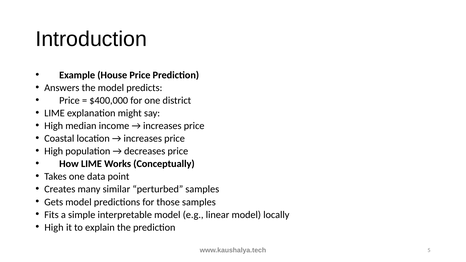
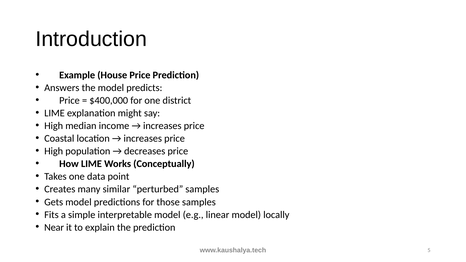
High: High -> Near (54, 227)
